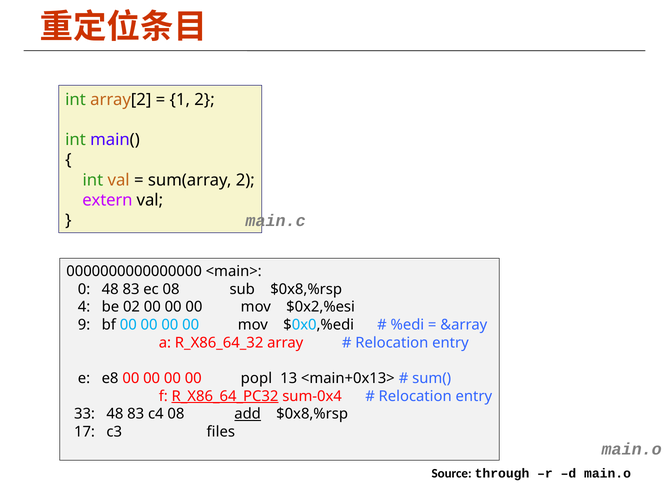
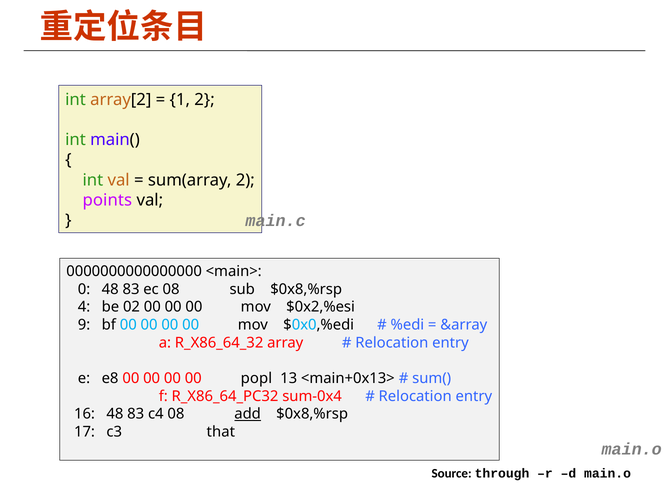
extern: extern -> points (107, 200)
R_X86_64_PC32 underline: present -> none (225, 396)
33: 33 -> 16 (85, 414)
files: files -> that (221, 432)
